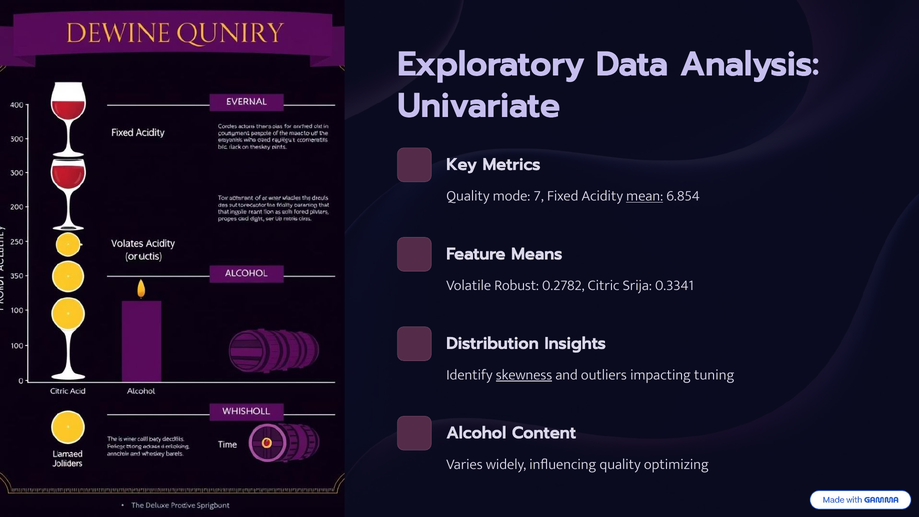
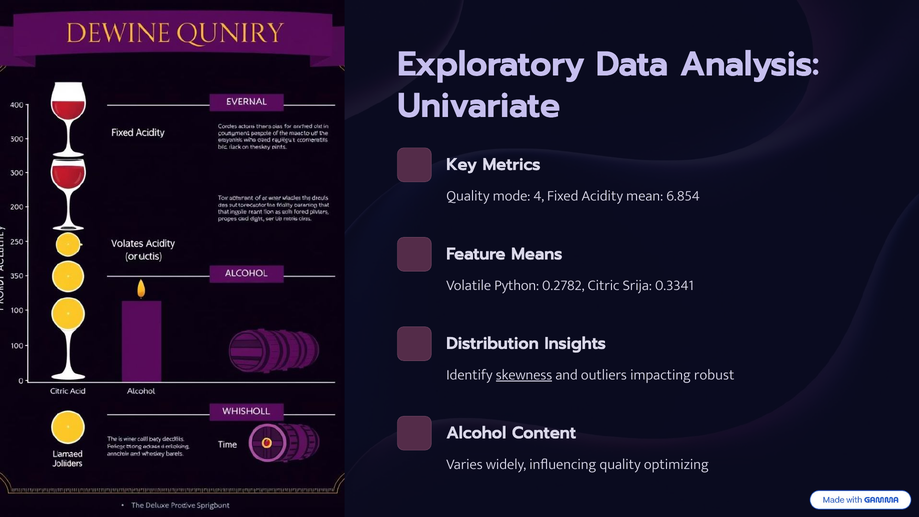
7: 7 -> 4 (539, 196)
mean underline: present -> none (645, 196)
Robust: Robust -> Python (517, 285)
tuning: tuning -> robust (714, 375)
